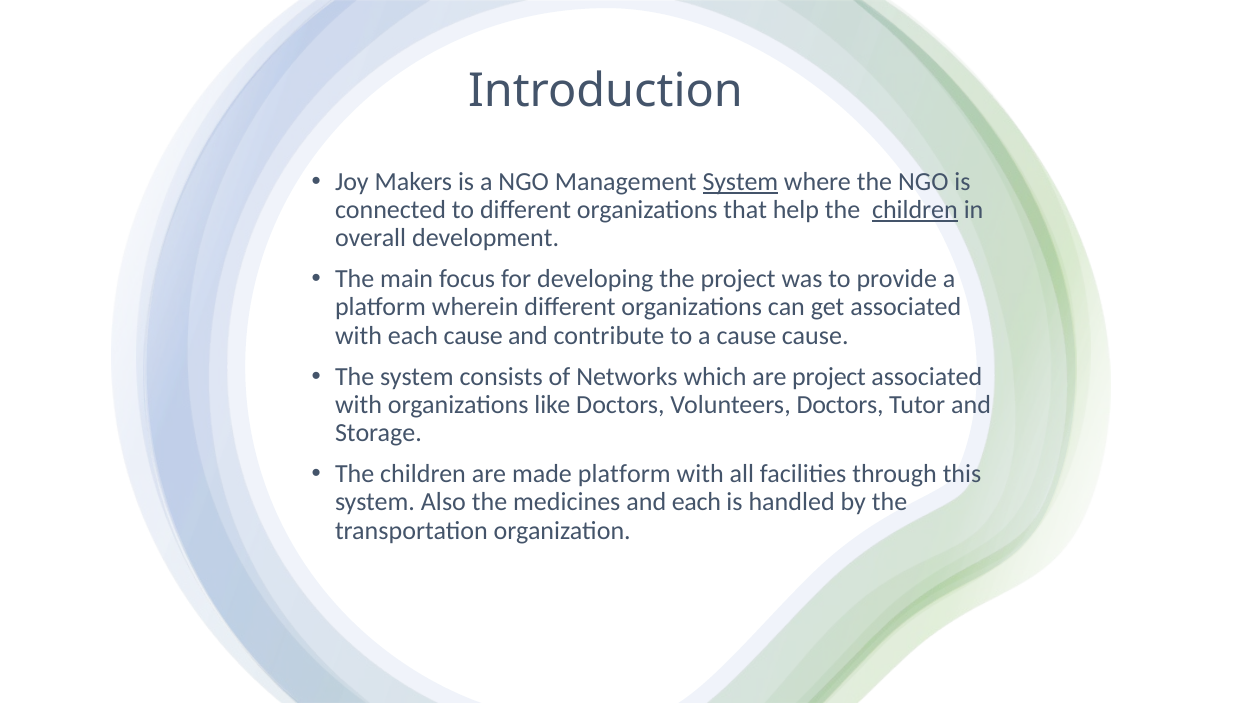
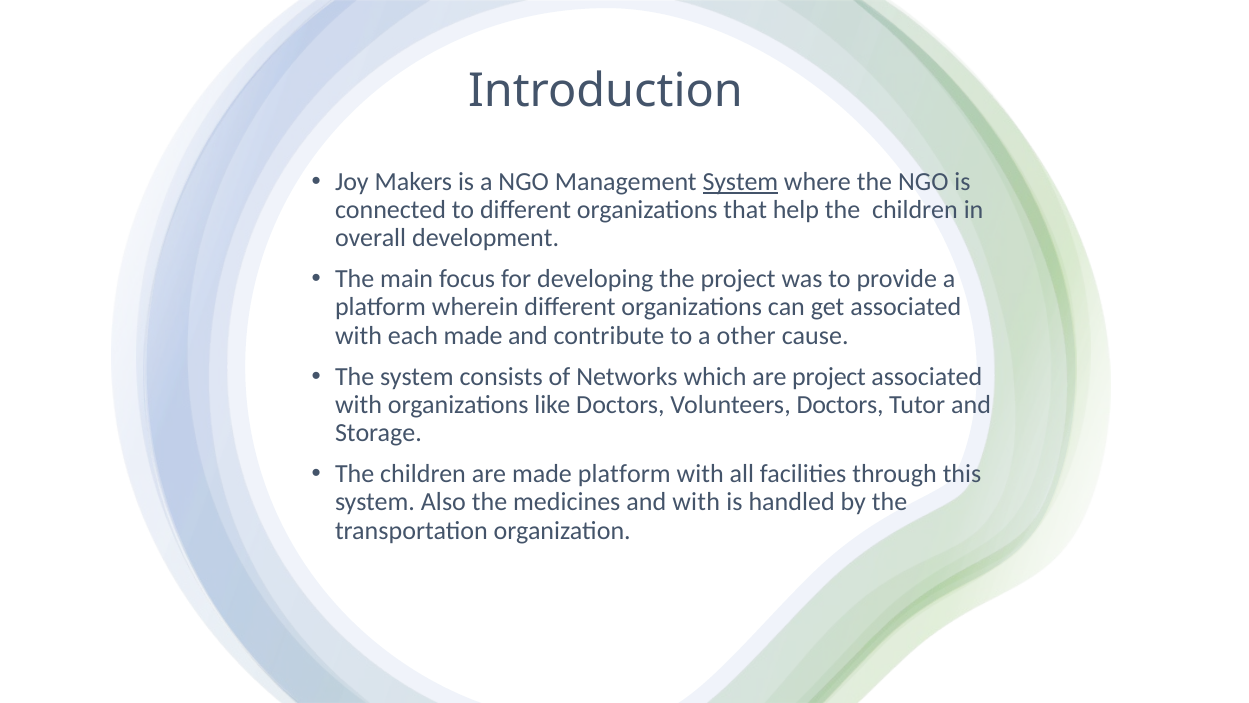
children underline: present -> none (915, 210)
each cause: cause -> made (473, 335)
a cause: cause -> other (746, 335)
and each: each -> with (696, 502)
